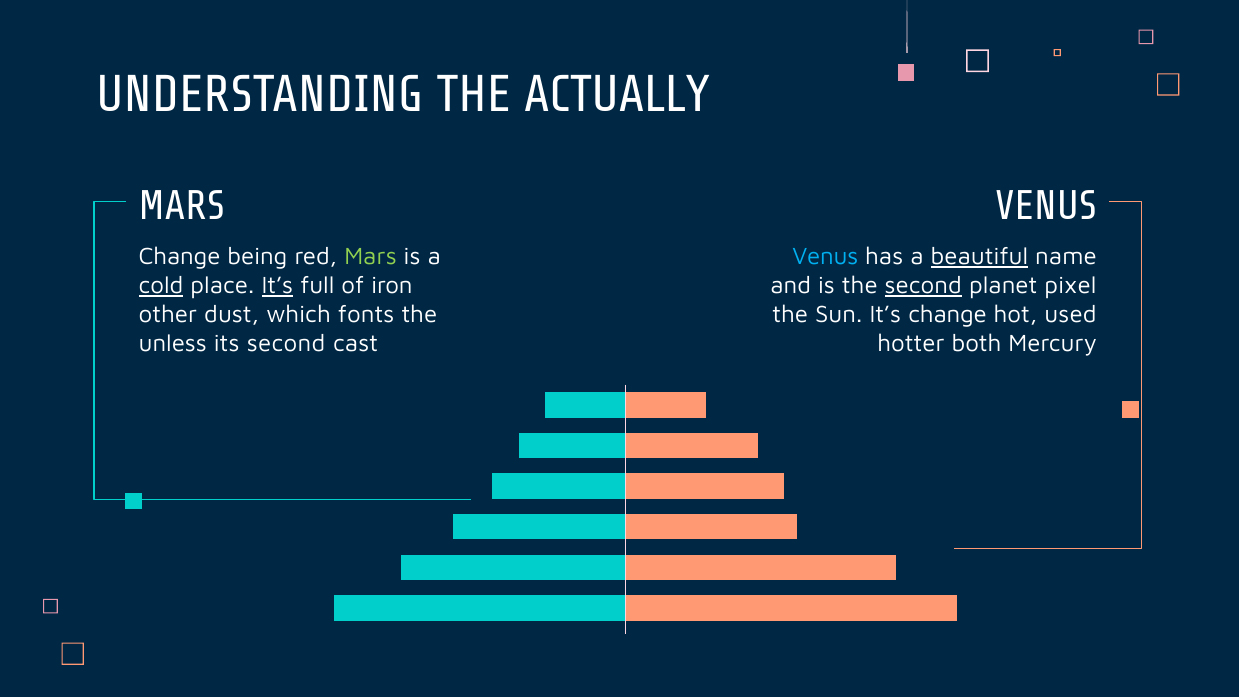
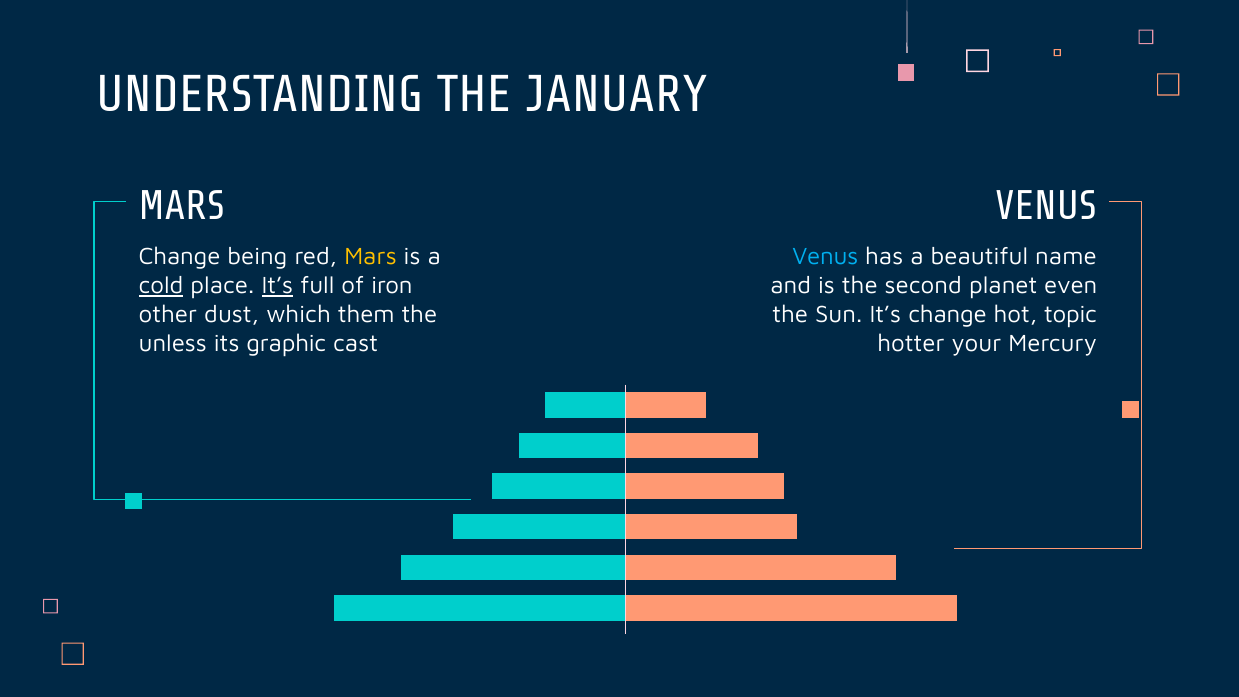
ACTUALLY: ACTUALLY -> JANUARY (617, 94)
Mars colour: light green -> yellow (371, 257)
beautiful underline: present -> none (979, 257)
second underline: present -> none (923, 286)
pixel: pixel -> even (1071, 286)
fonts: fonts -> them (366, 315)
used: used -> topic (1071, 315)
its second: second -> graphic (286, 344)
both: both -> your (977, 344)
